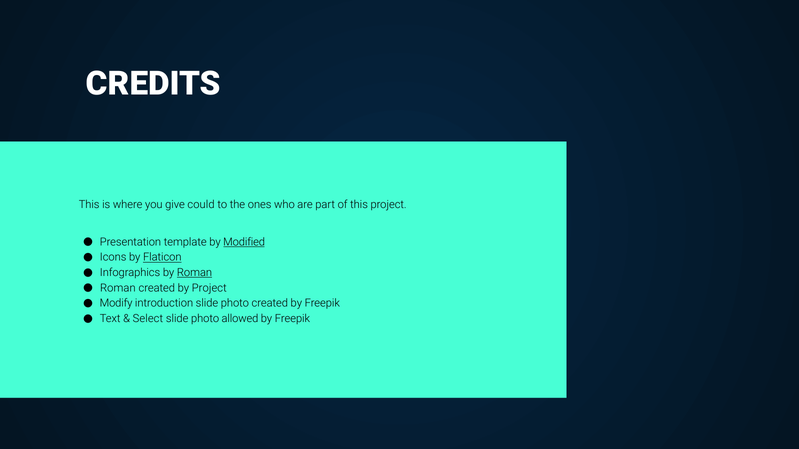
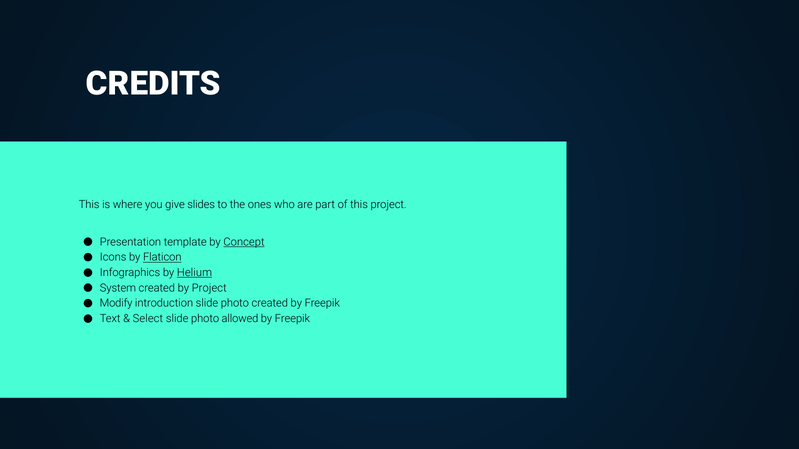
could: could -> slides (201, 205)
Modified: Modified -> Concept (244, 242)
by Roman: Roman -> Helium (194, 273)
Roman: Roman -> System (118, 288)
